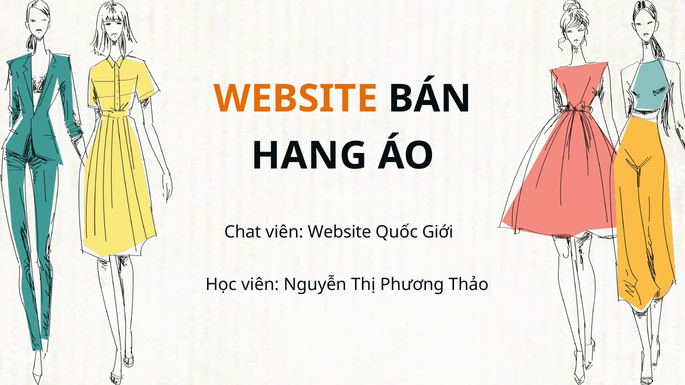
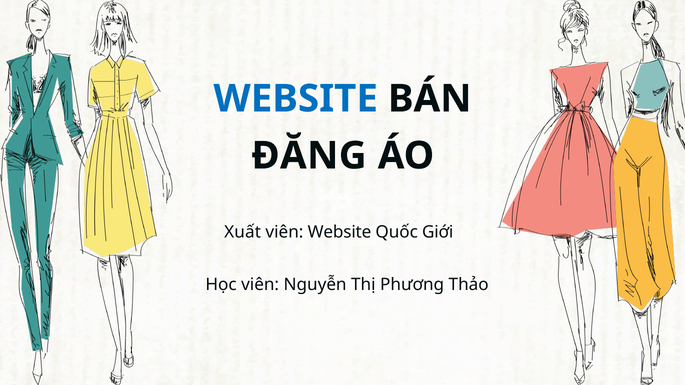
WEBSITE colour: orange -> blue (296, 99)
HANG: HANG -> ĐĂNG (309, 156)
Chat: Chat -> Xuất (243, 232)
